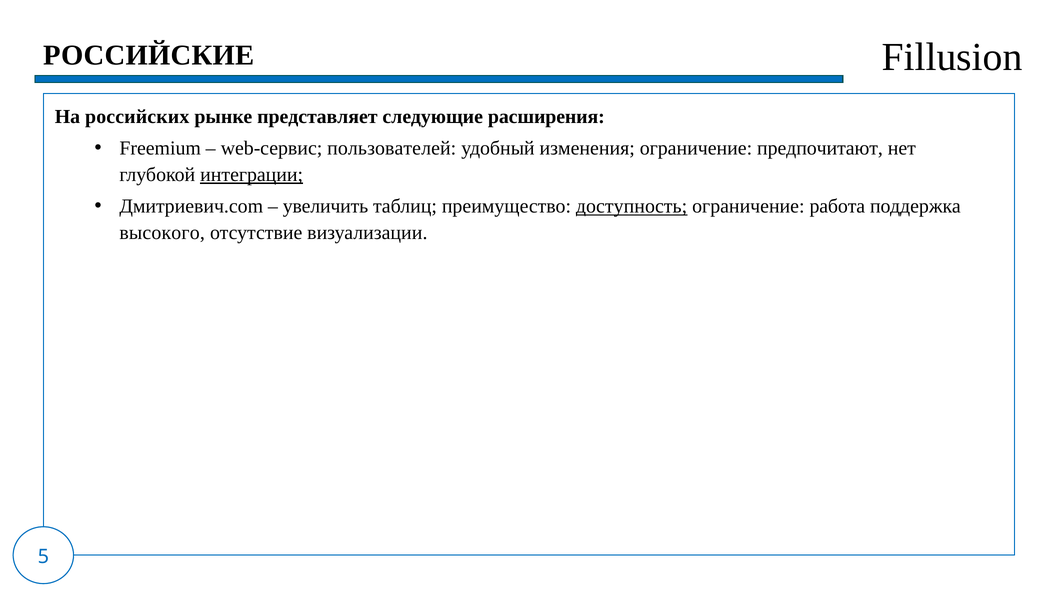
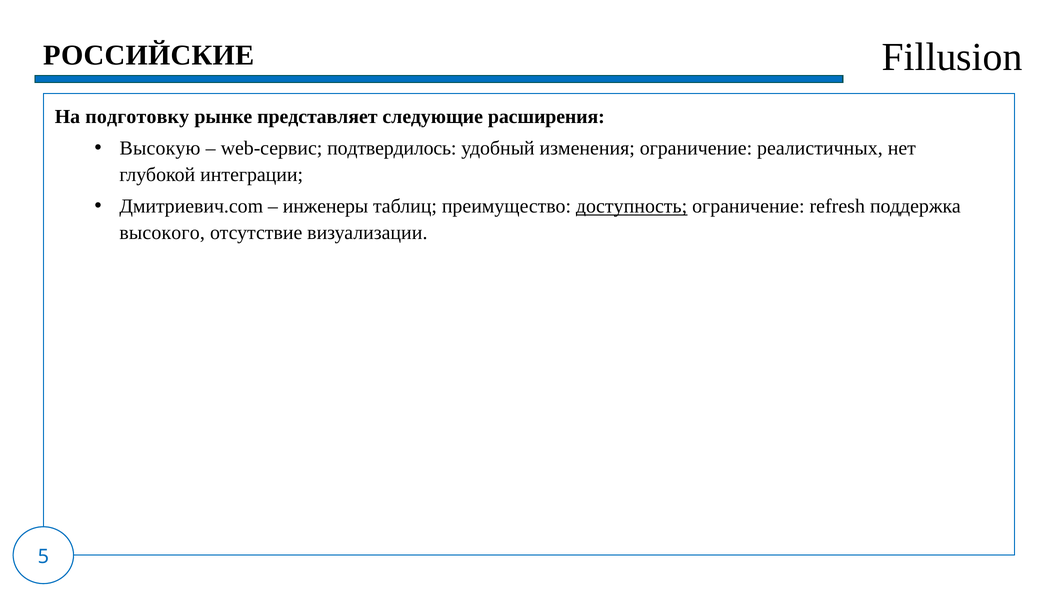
российских: российских -> подготовку (137, 117)
Freemium: Freemium -> Высокую (160, 148)
пользователей: пользователей -> подтвердилось (392, 148)
предпочитают: предпочитают -> реалистичных (820, 148)
интеграции underline: present -> none (252, 175)
увеличить: увеличить -> инженеры (325, 206)
работа: работа -> refresh (837, 206)
